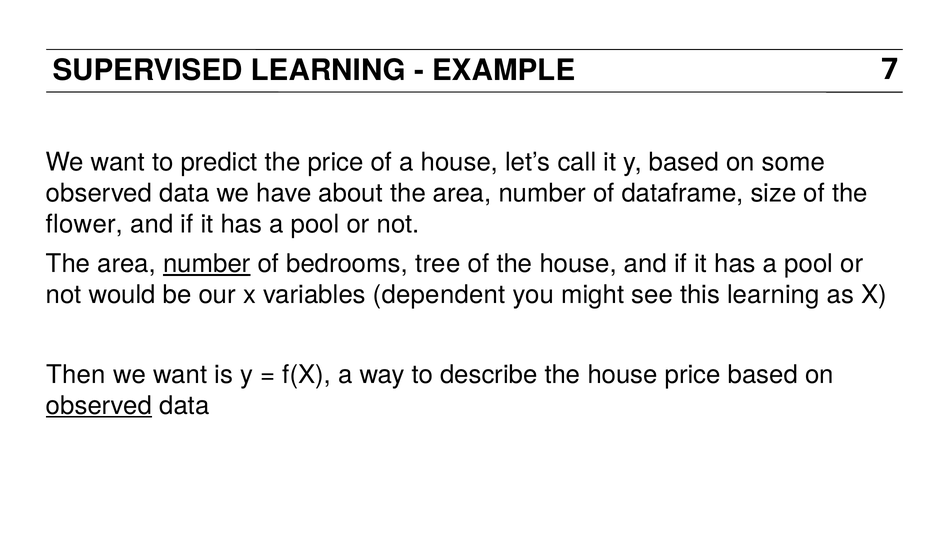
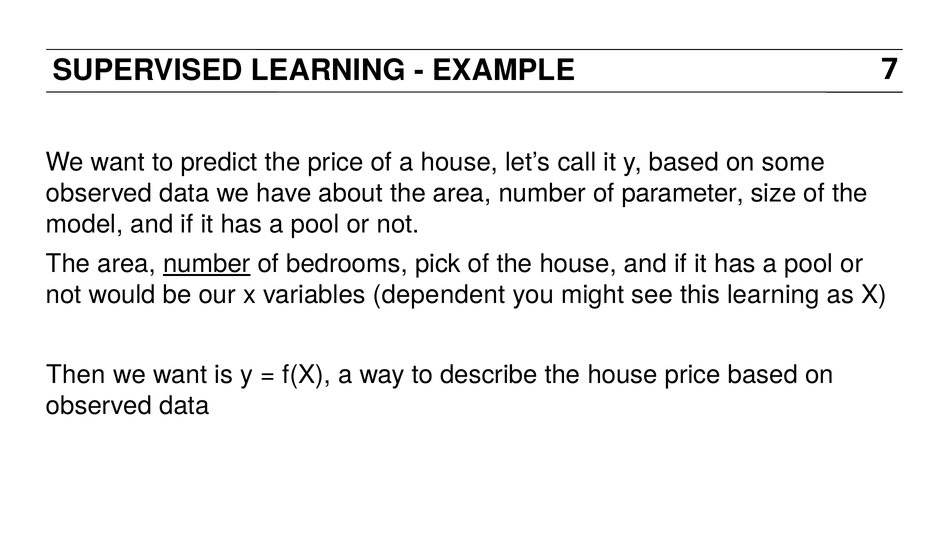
dataframe: dataframe -> parameter (683, 193)
flower: flower -> model (85, 224)
tree: tree -> pick (438, 264)
observed underline: present -> none (99, 406)
